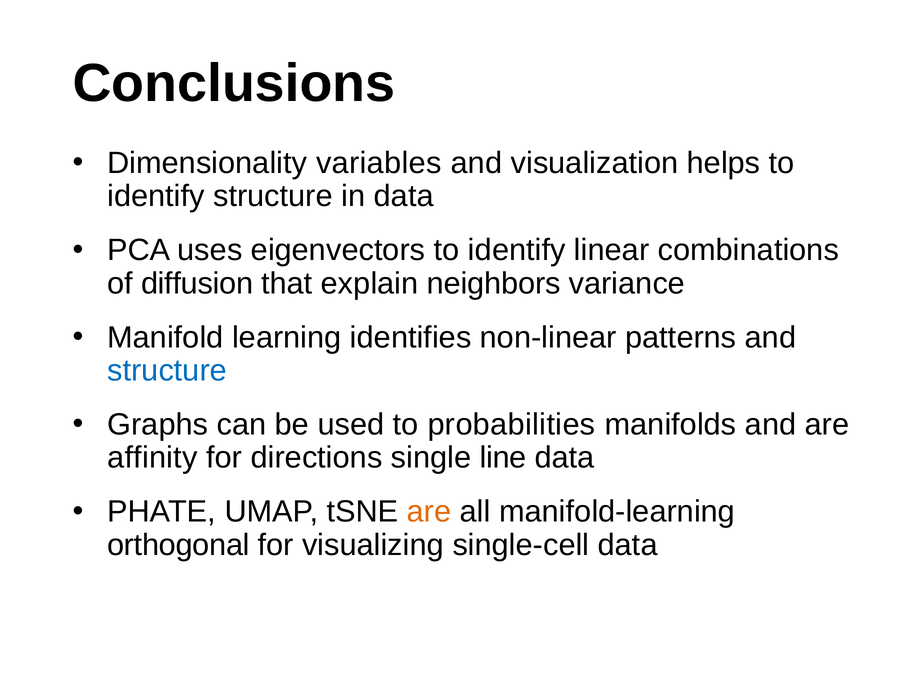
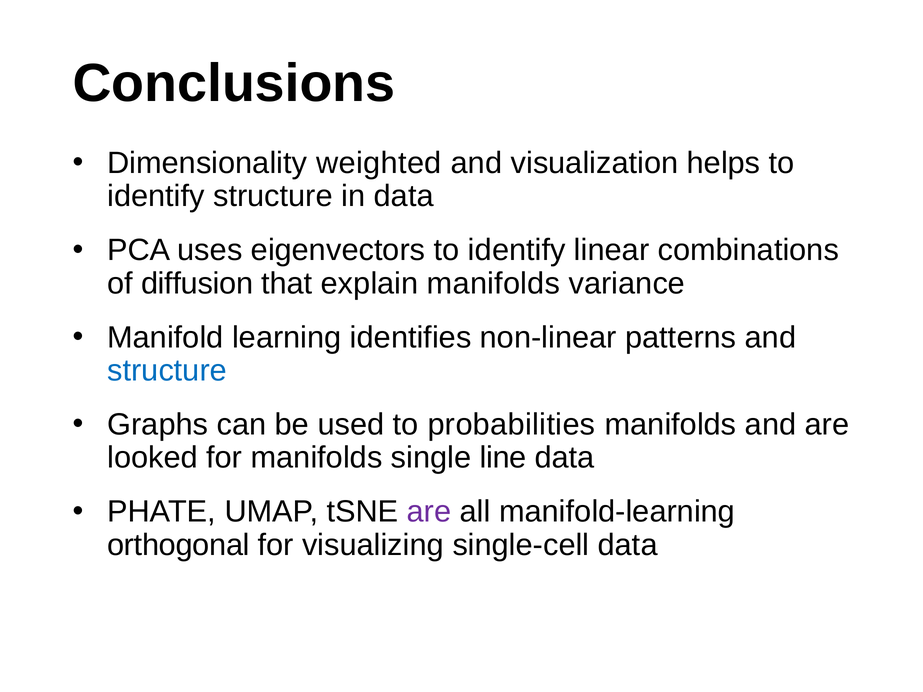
variables: variables -> weighted (379, 163)
explain neighbors: neighbors -> manifolds (493, 283)
affinity: affinity -> looked (153, 458)
for directions: directions -> manifolds (317, 458)
are colour: orange -> purple (429, 512)
